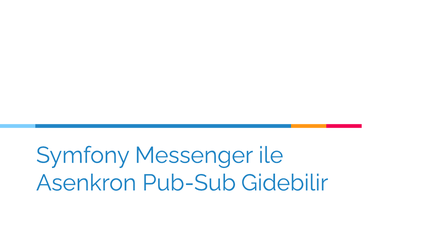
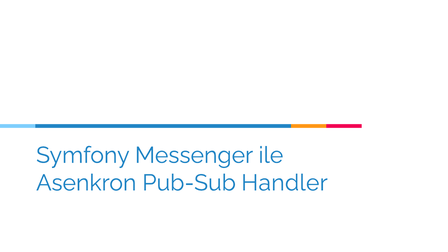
Gidebilir: Gidebilir -> Handler (285, 183)
